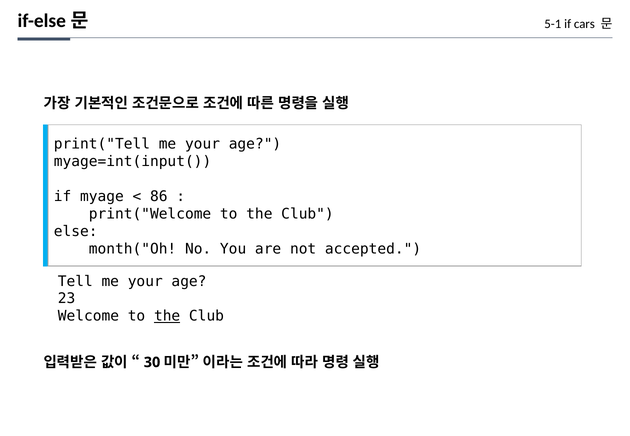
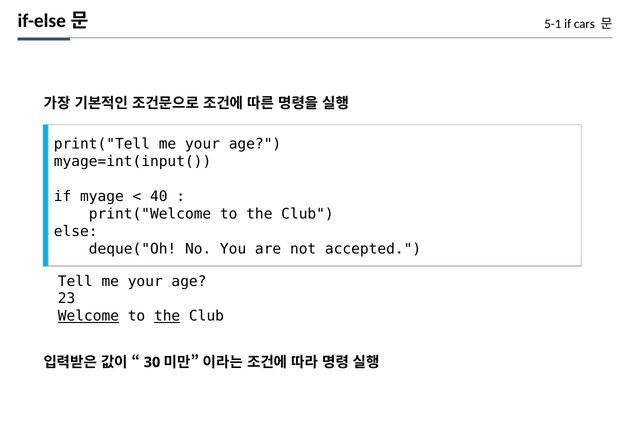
86: 86 -> 40 (159, 196)
month("Oh: month("Oh -> deque("Oh (133, 249)
Welcome underline: none -> present (88, 316)
